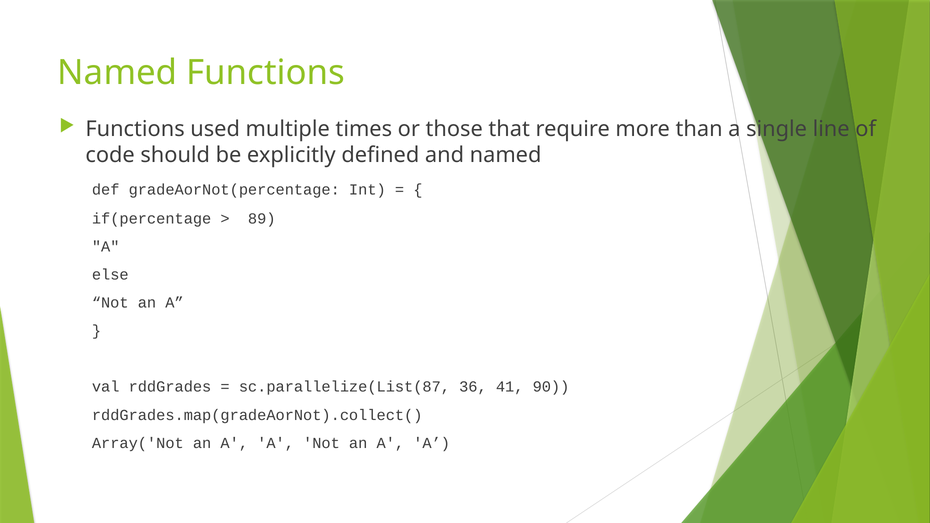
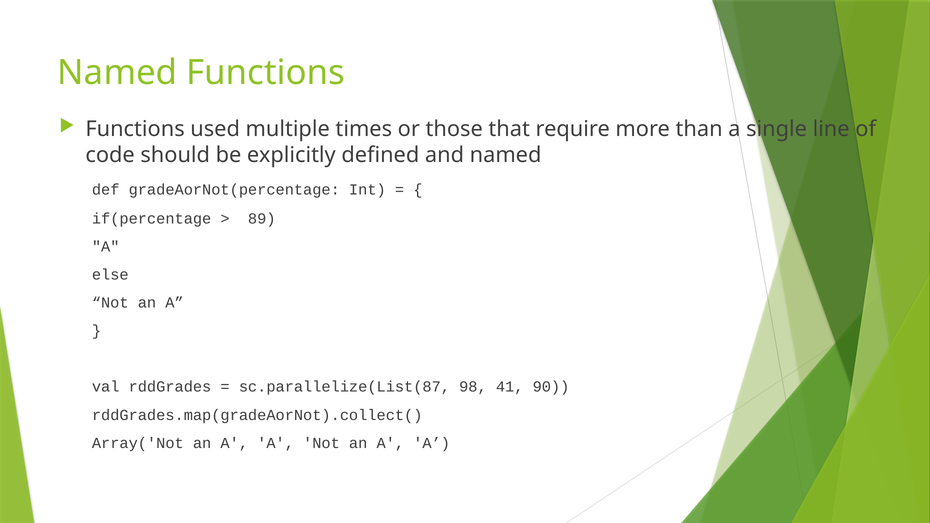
36: 36 -> 98 (473, 387)
